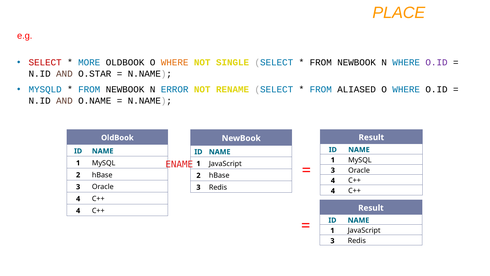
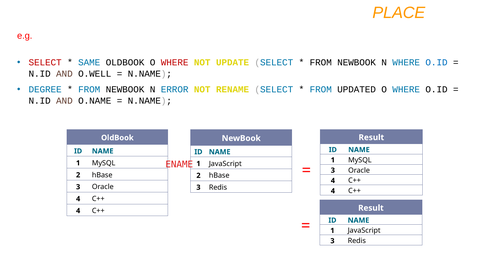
MORE: MORE -> SAME (89, 63)
WHERE colour: orange -> red (175, 63)
SINGLE: SINGLE -> UPDATE (233, 63)
O.ID colour: purple -> blue (437, 63)
O.STAR: O.STAR -> O.WELL (95, 74)
MYSQLD: MYSQLD -> DEGREE (45, 89)
ALIASED: ALIASED -> UPDATED (357, 89)
